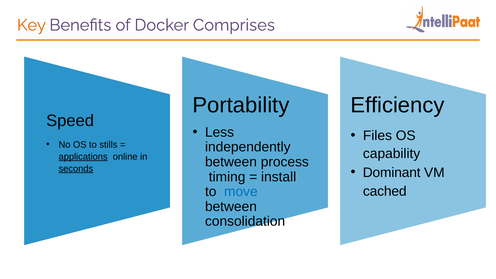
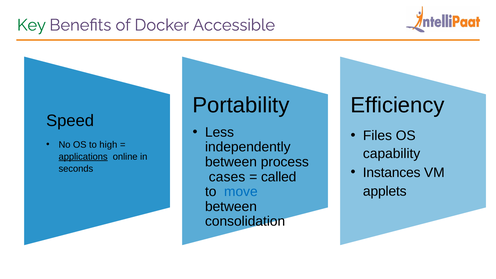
Key colour: orange -> green (31, 25)
Comprises: Comprises -> Accessible (234, 25)
stills: stills -> high (108, 145)
seconds underline: present -> none (76, 169)
Dominant: Dominant -> Instances (392, 173)
timing: timing -> cases (227, 177)
install: install -> called (279, 177)
cached: cached -> applets (385, 191)
